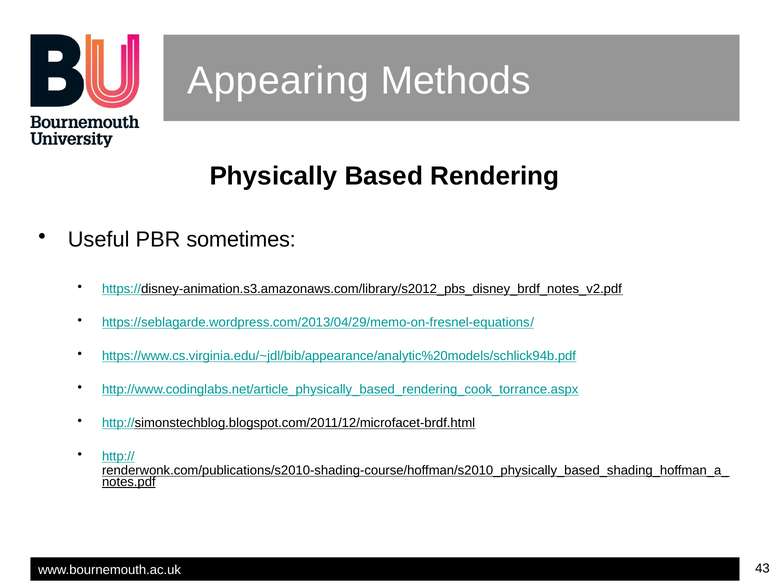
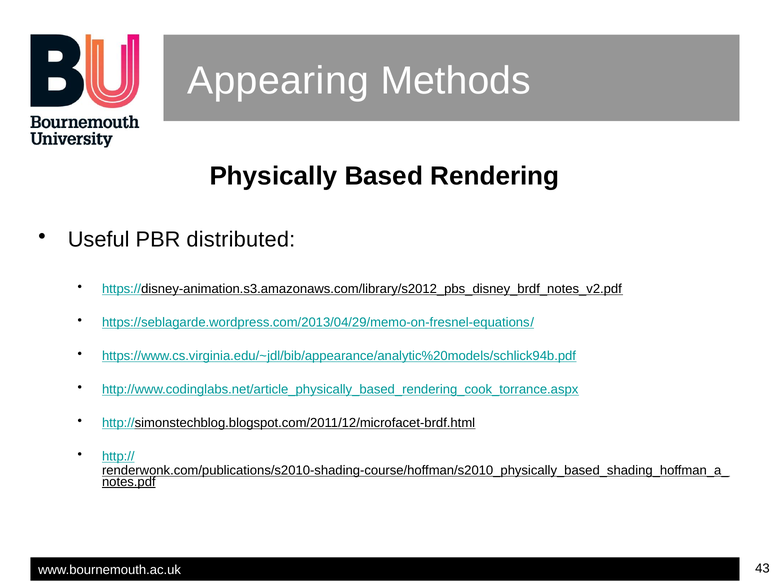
sometimes: sometimes -> distributed (241, 240)
